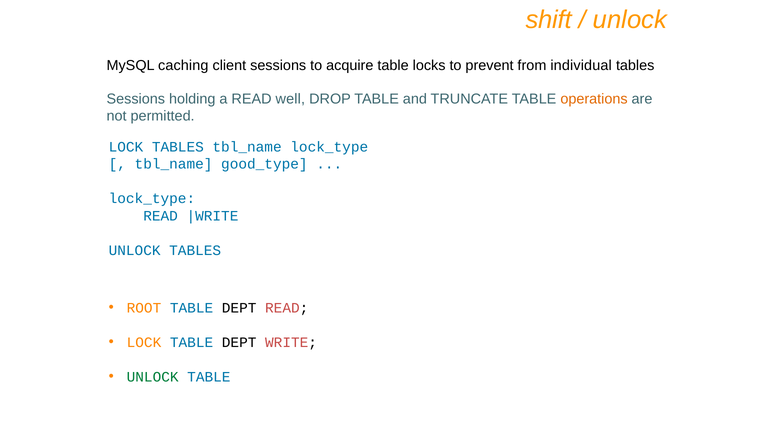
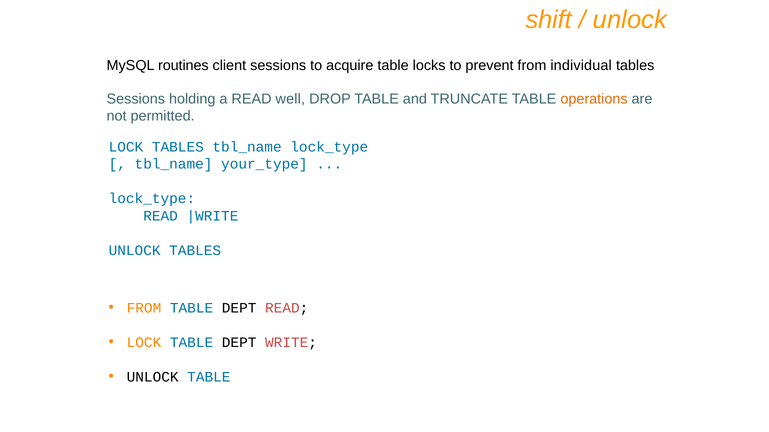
caching: caching -> routines (183, 65)
good_type: good_type -> your_type (264, 164)
ROOT: ROOT -> FROM (144, 308)
UNLOCK colour: green -> black (153, 377)
